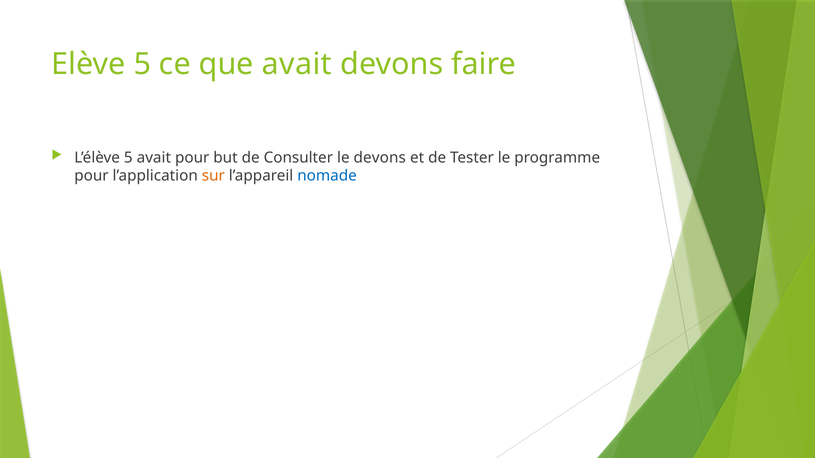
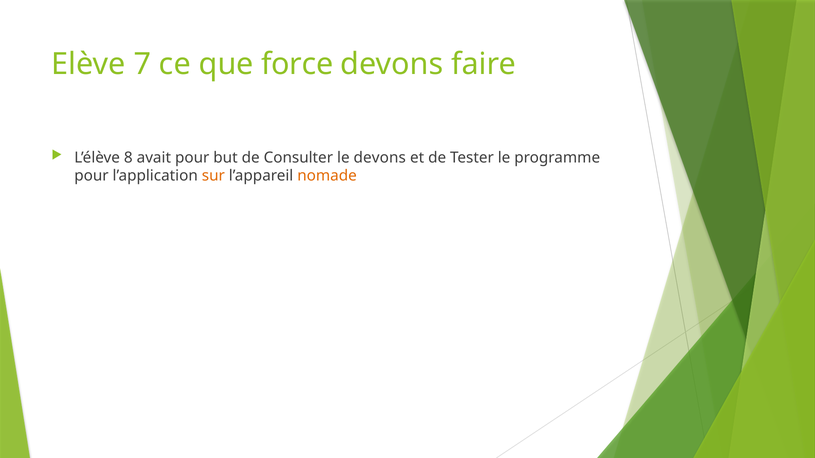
Elève 5: 5 -> 7 (142, 64)
que avait: avait -> force (297, 64)
L’élève 5: 5 -> 8 (128, 158)
nomade colour: blue -> orange (327, 176)
